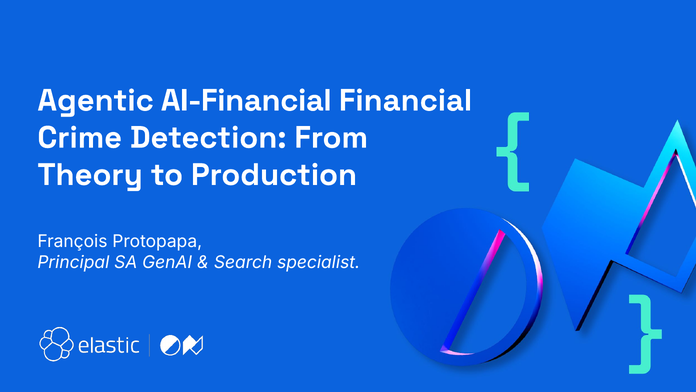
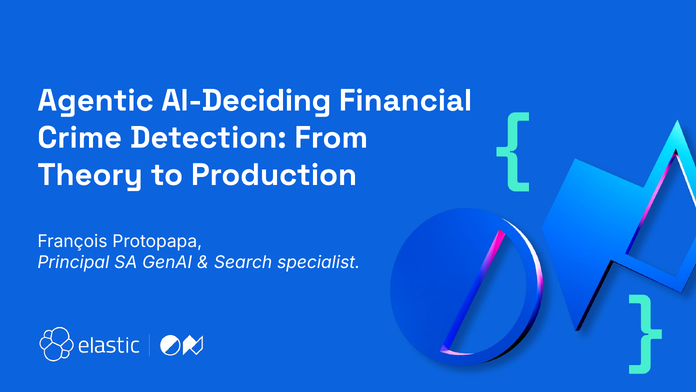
AI-Financial: AI-Financial -> AI-Deciding (246, 100)
